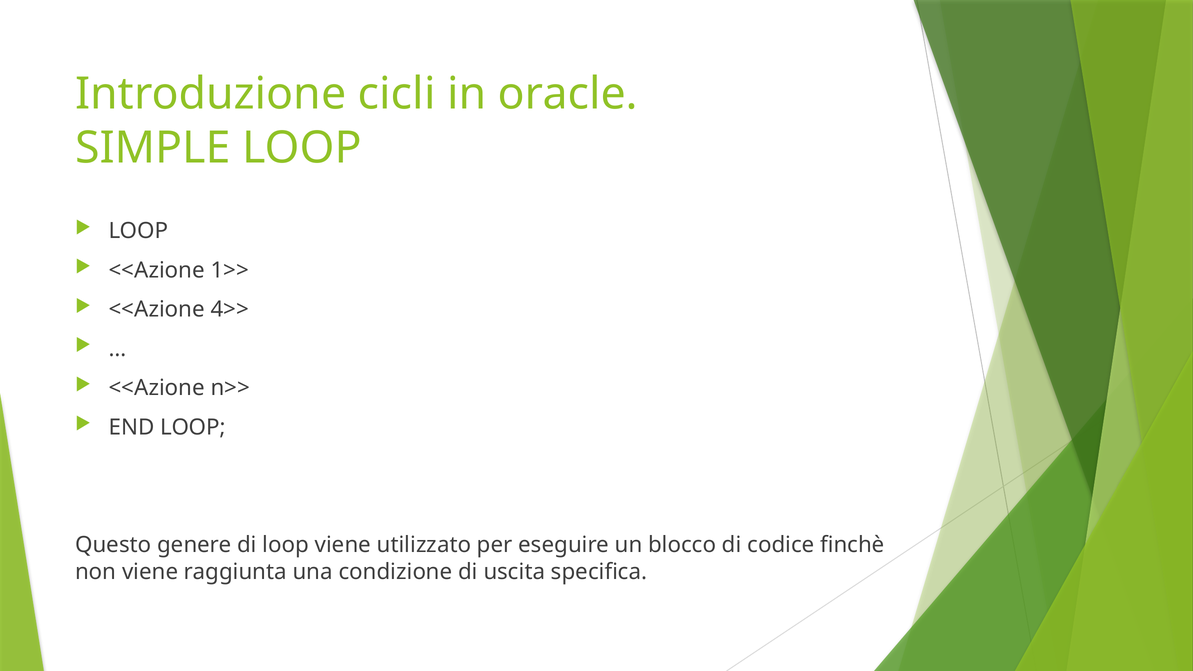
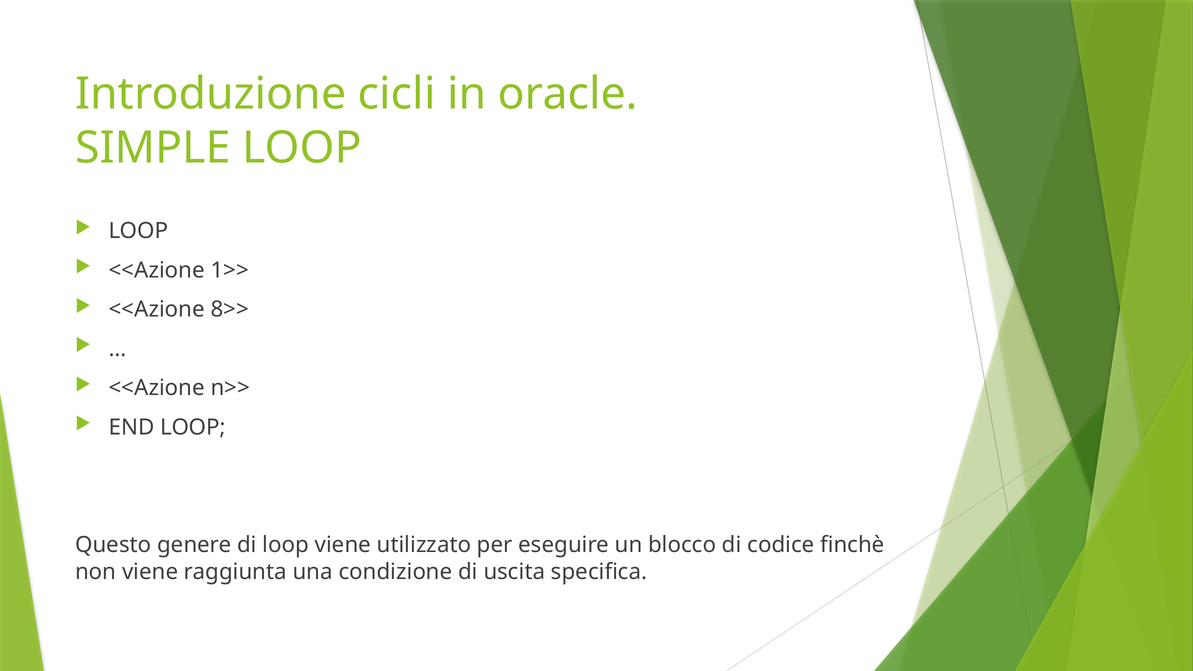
4>>: 4>> -> 8>> (230, 309)
